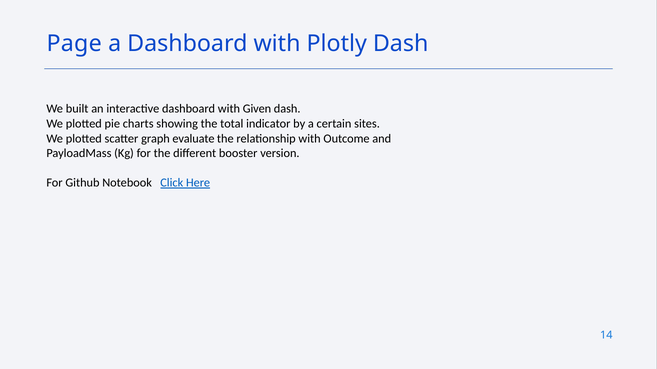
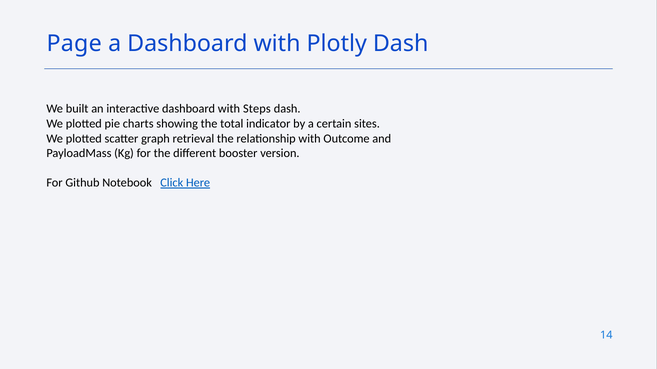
Given: Given -> Steps (257, 109)
evaluate: evaluate -> retrieval (193, 139)
